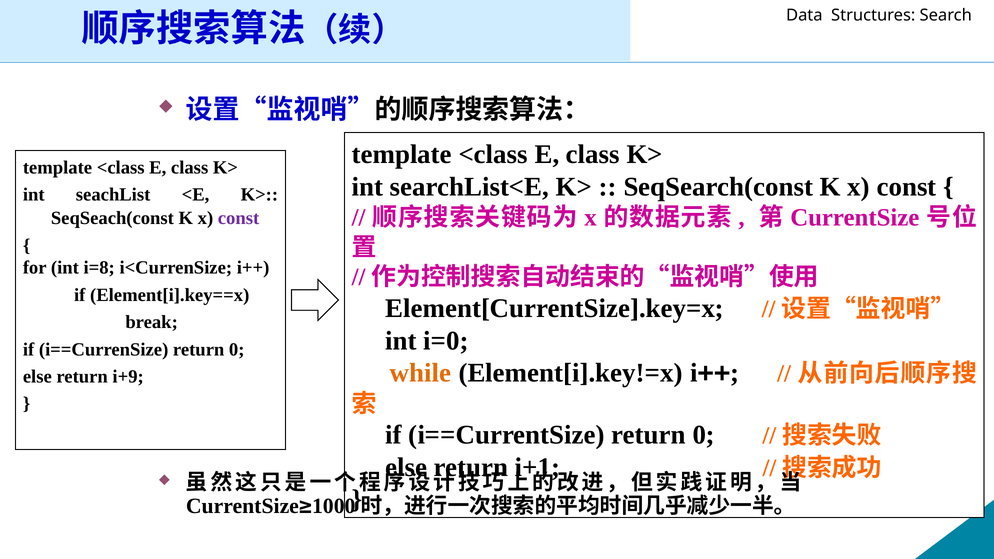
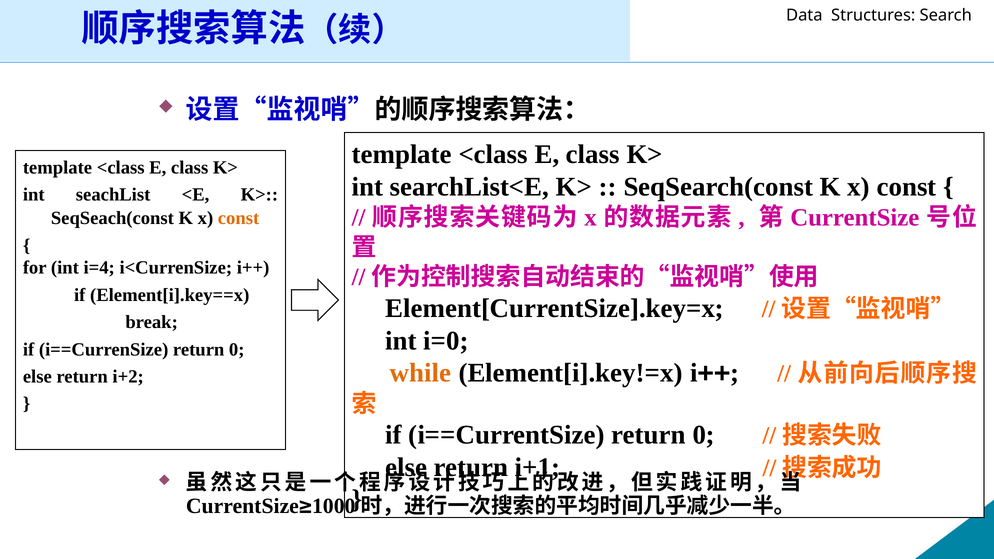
const colour: purple -> orange (239, 218)
i=8: i=8 -> i=4 (99, 268)
i+9: i+9 -> i+2 (128, 377)
